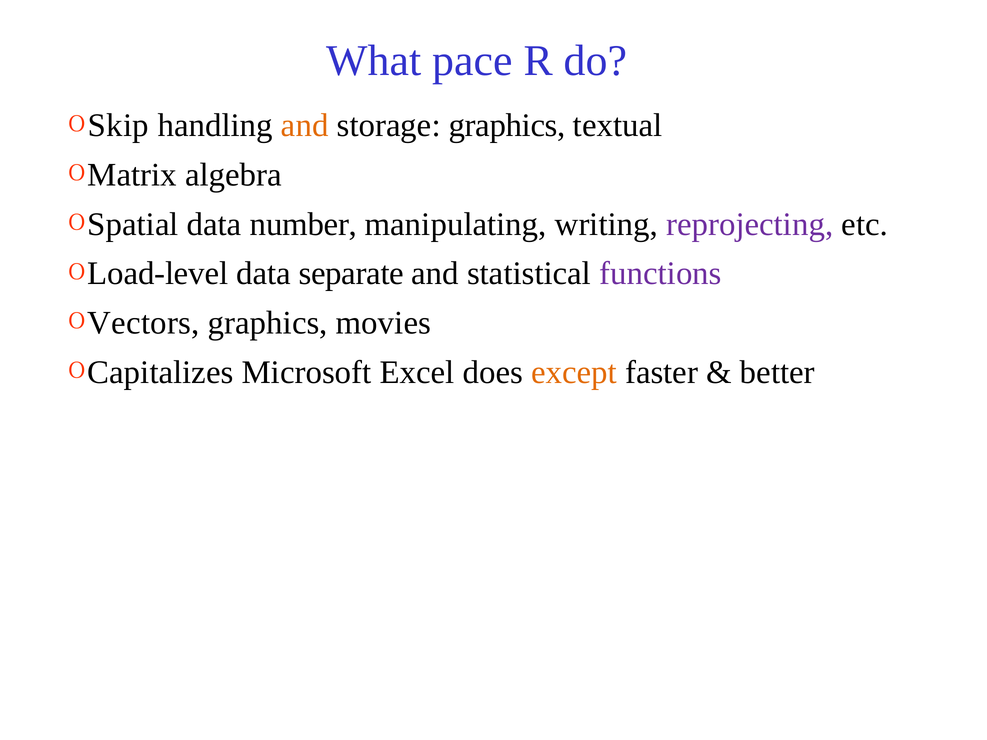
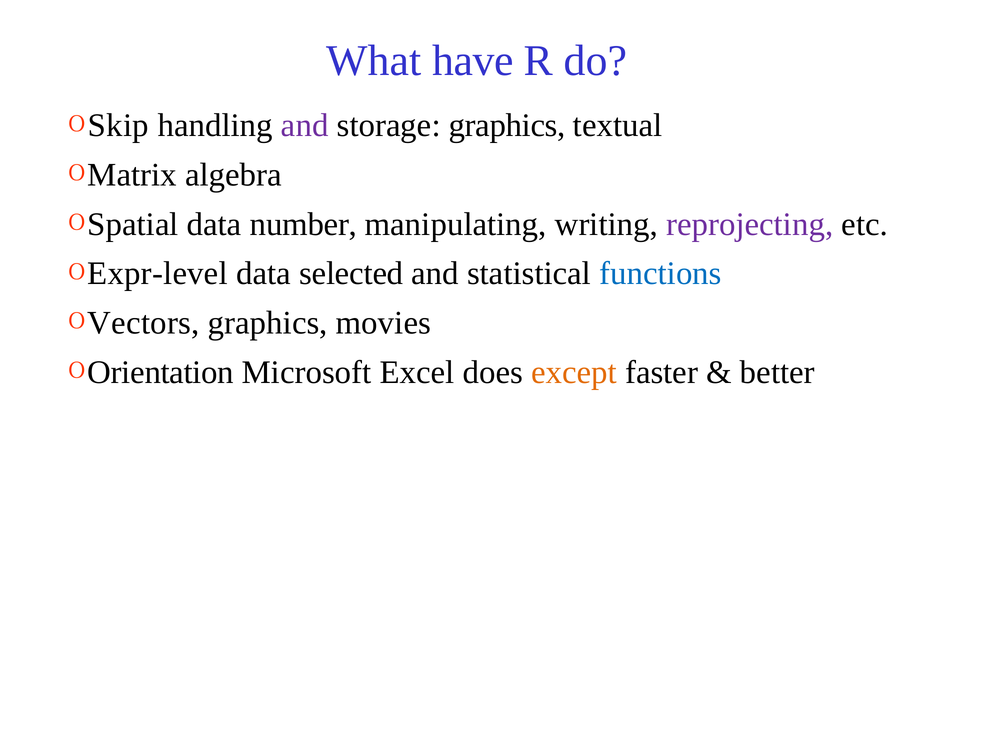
pace: pace -> have (473, 61)
and colour: orange -> purple (305, 126)
Load-level: Load-level -> Expr-level (158, 274)
separate: separate -> selected (351, 274)
functions colour: purple -> blue (661, 274)
Capitalizes: Capitalizes -> Orientation (161, 372)
